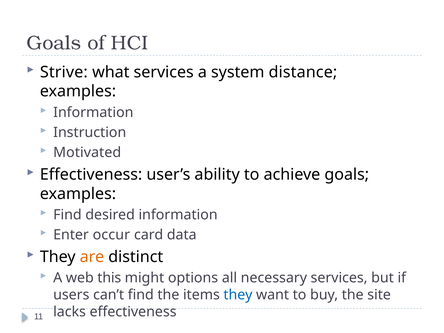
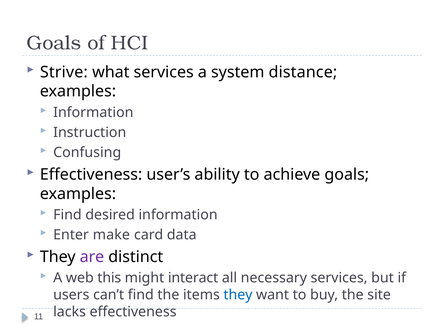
Motivated: Motivated -> Confusing (87, 153)
occur: occur -> make (111, 235)
are colour: orange -> purple (92, 257)
options: options -> interact (193, 278)
